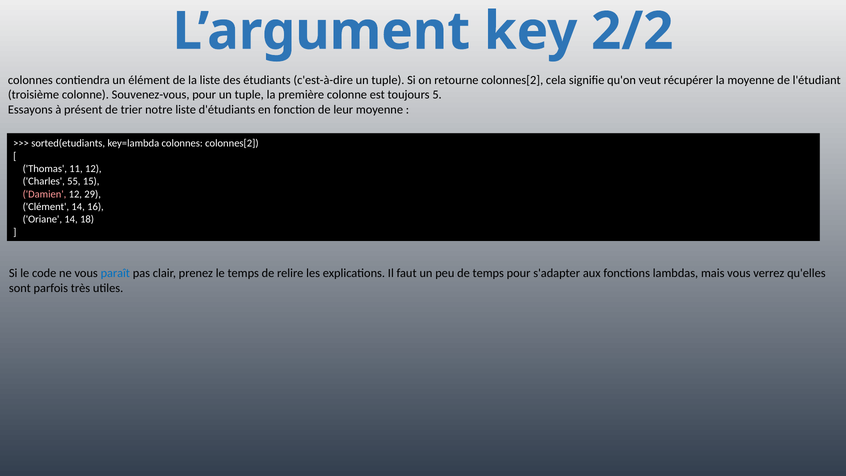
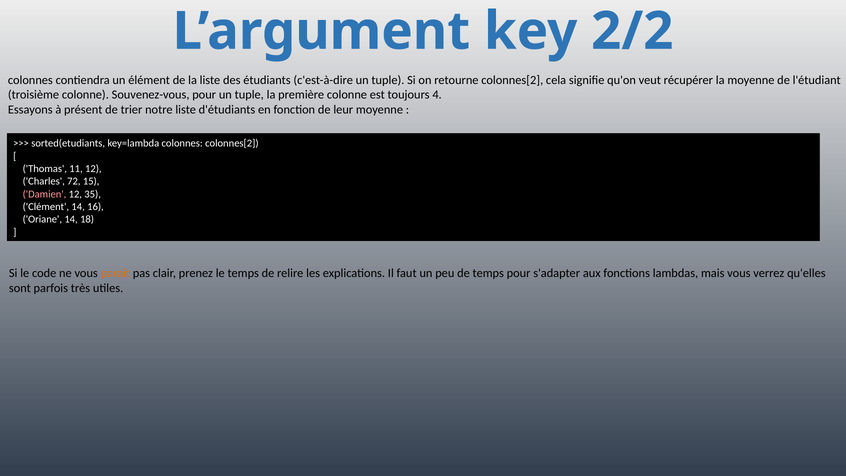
5: 5 -> 4 (437, 95)
55: 55 -> 72 (74, 181)
29: 29 -> 35 (93, 194)
paraît colour: blue -> orange (115, 273)
